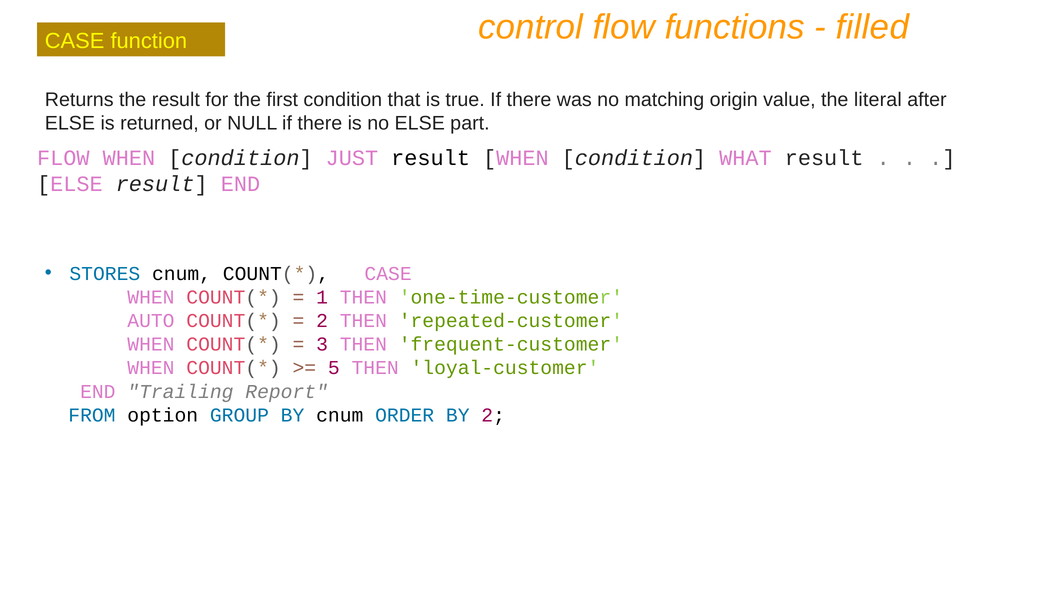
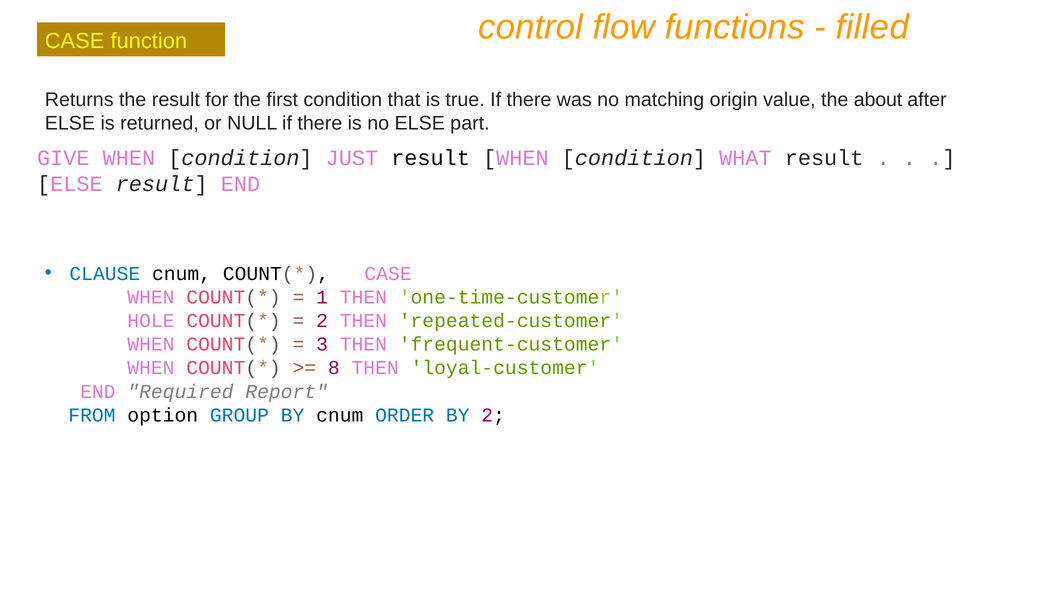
literal: literal -> about (878, 100)
FLOW: FLOW -> GIVE (63, 158)
STORES: STORES -> CLAUSE (105, 274)
AUTO: AUTO -> HOLE (151, 321)
5: 5 -> 8 (334, 368)
Trailing: Trailing -> Required (180, 392)
